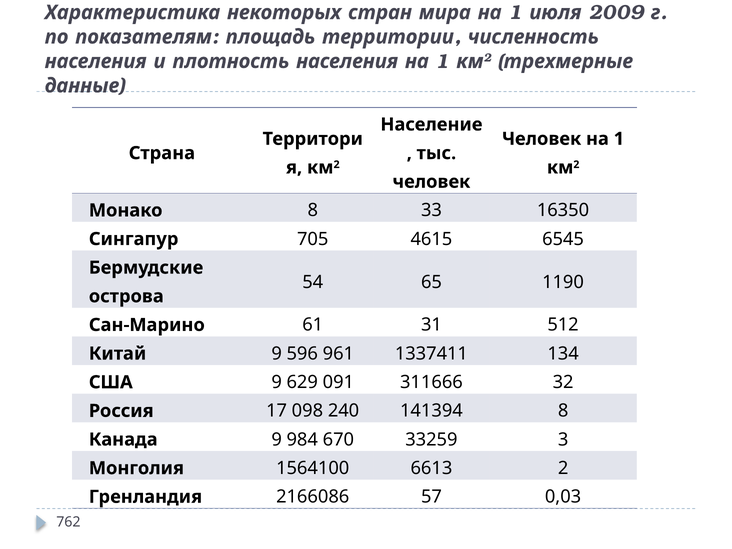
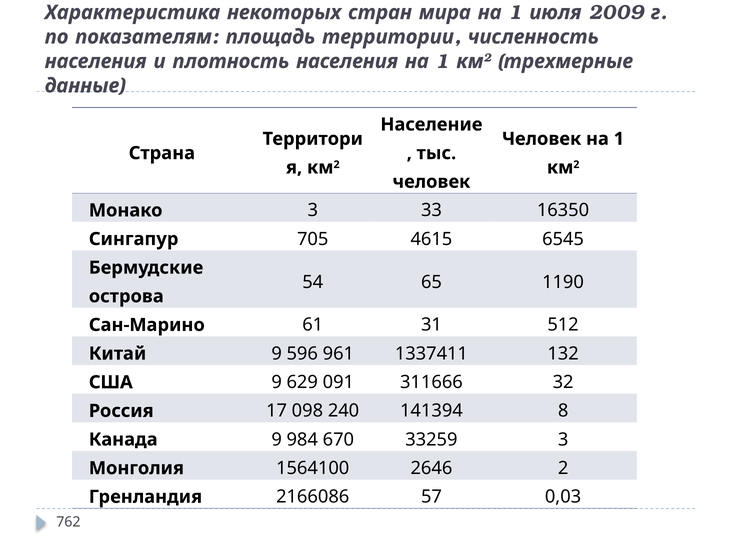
Монако 8: 8 -> 3 (313, 210)
134: 134 -> 132 (563, 354)
6613: 6613 -> 2646 (431, 468)
